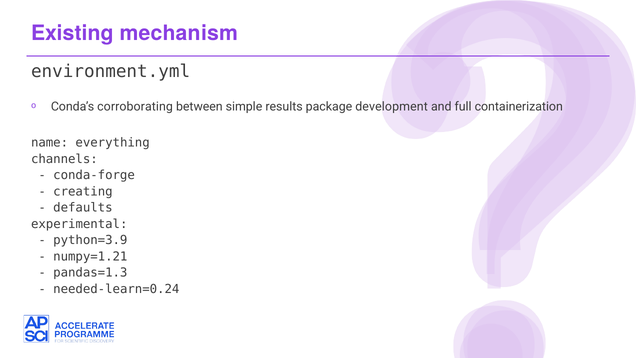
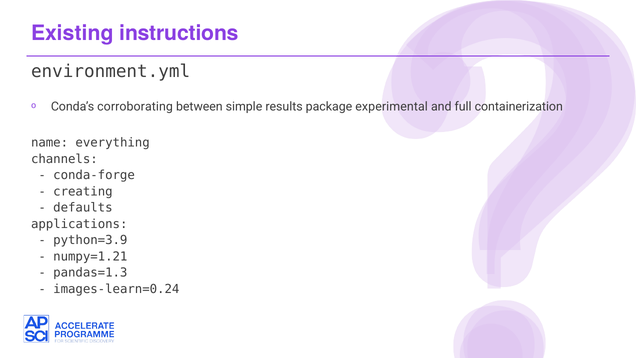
mechanism: mechanism -> instructions (179, 33)
development: development -> experimental (392, 106)
experimental: experimental -> applications (79, 224)
needed-learn=0.24: needed-learn=0.24 -> images-learn=0.24 (116, 289)
